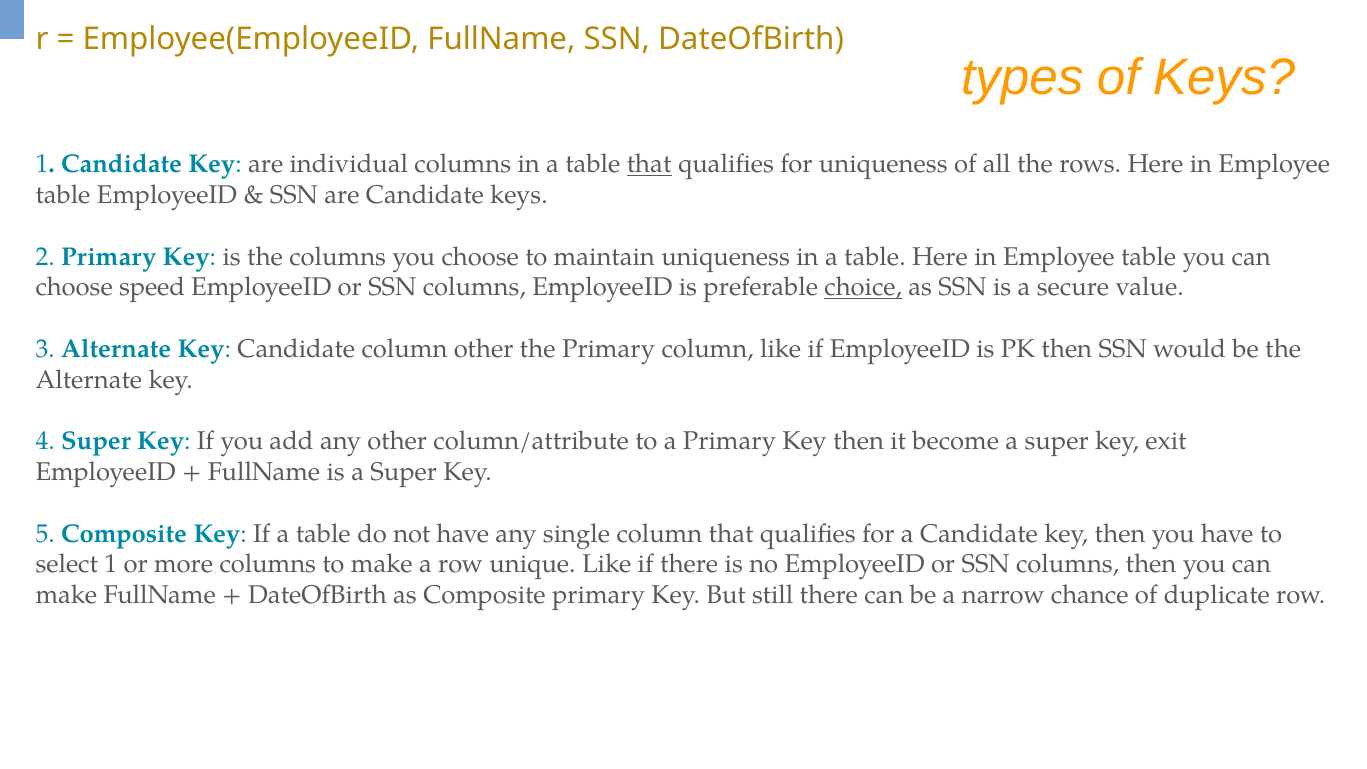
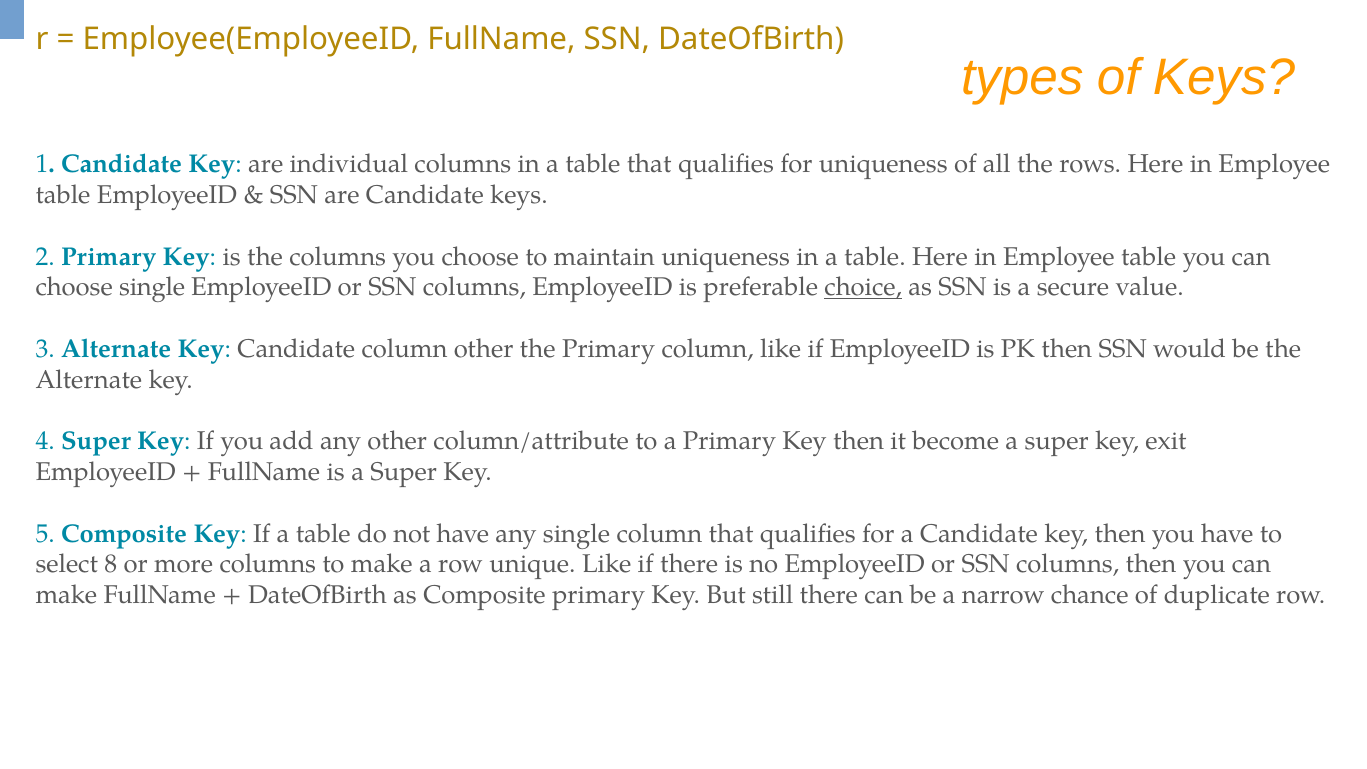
that underline: present -> none (649, 164)
choose speed: speed -> single (152, 287)
select 1: 1 -> 8 (111, 564)
